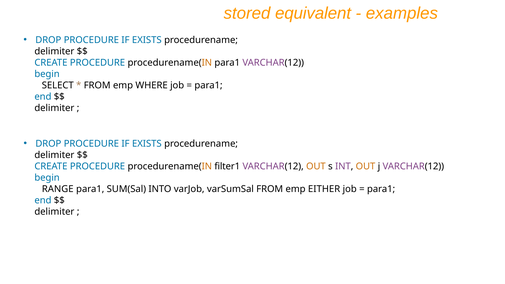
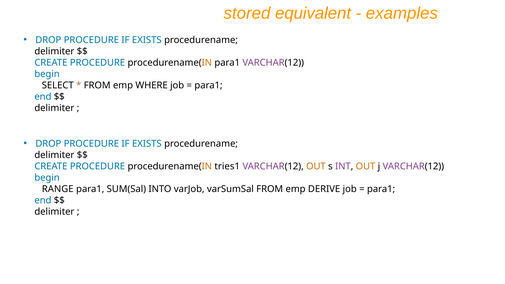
filter1: filter1 -> tries1 (227, 166)
EITHER: EITHER -> DERIVE (324, 189)
